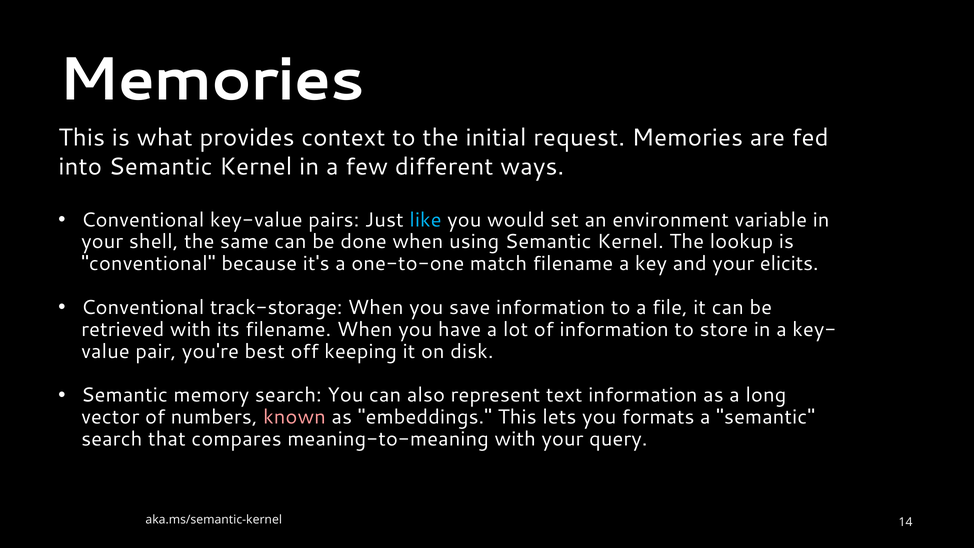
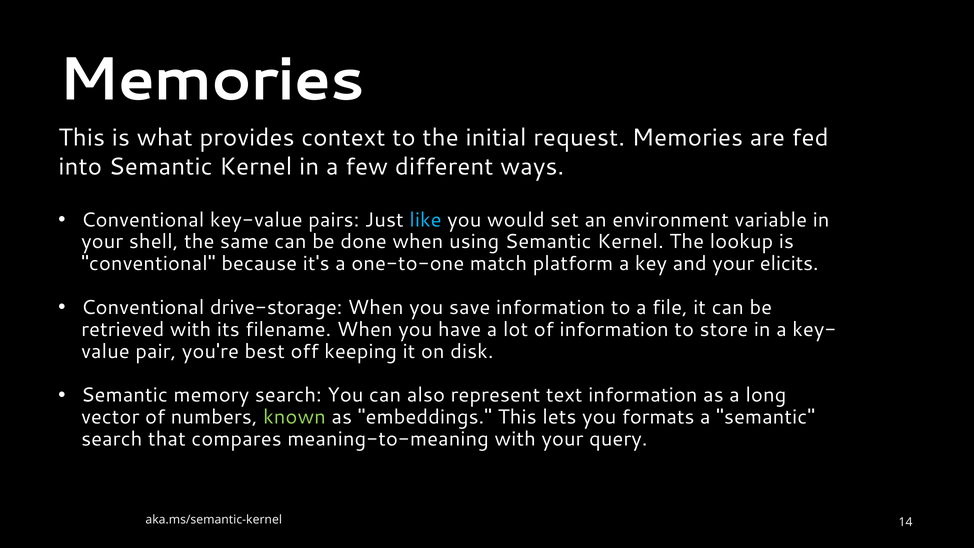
match filename: filename -> platform (573, 264)
track-storage: track-storage -> drive-storage (276, 307)
known colour: pink -> light green (295, 417)
